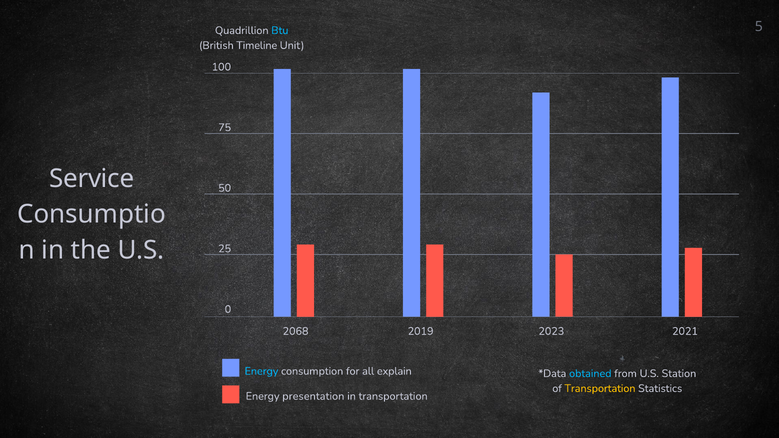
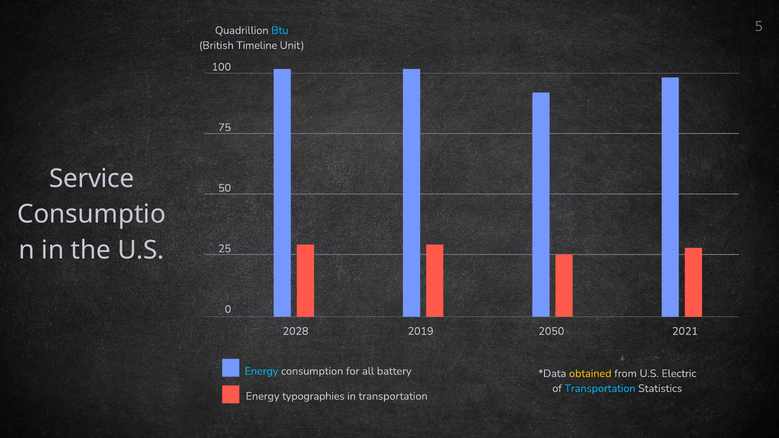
2068: 2068 -> 2028 (296, 331)
2023: 2023 -> 2050 (551, 331)
explain: explain -> battery (394, 371)
obtained colour: light blue -> yellow (590, 374)
Station: Station -> Electric (679, 374)
Transportation colour: yellow -> light blue (600, 389)
presentation: presentation -> typographies (313, 396)
